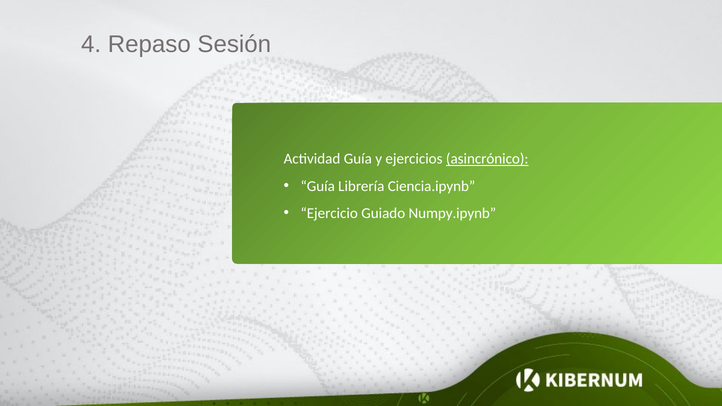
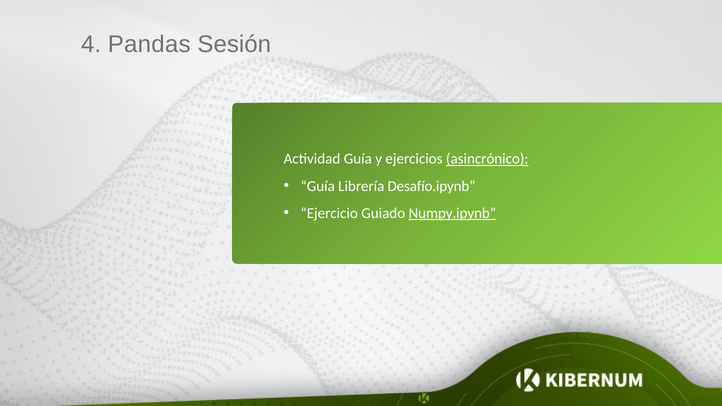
Repaso: Repaso -> Pandas (149, 45)
Ciencia.ipynb: Ciencia.ipynb -> Desafío.ipynb (432, 186)
Numpy.ipynb underline: none -> present (452, 213)
